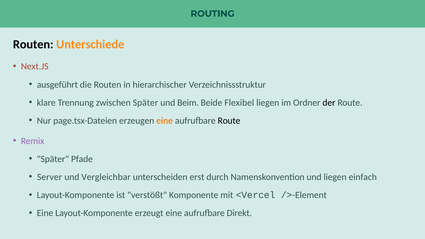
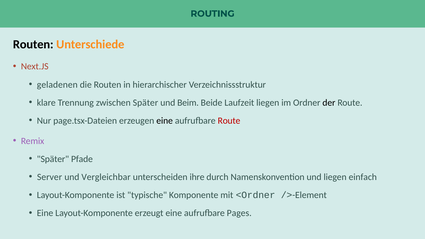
ausgeführt: ausgeführt -> geladenen (57, 85)
Flexibel: Flexibel -> Laufzeit (239, 103)
eine colour: orange -> black (165, 121)
Route colour: black -> red (229, 121)
erst: erst -> ihre (197, 177)
verstößt: verstößt -> typische (147, 195)
<Vercel: <Vercel -> <Ordner (256, 195)
Direkt: Direkt -> Pages (239, 213)
